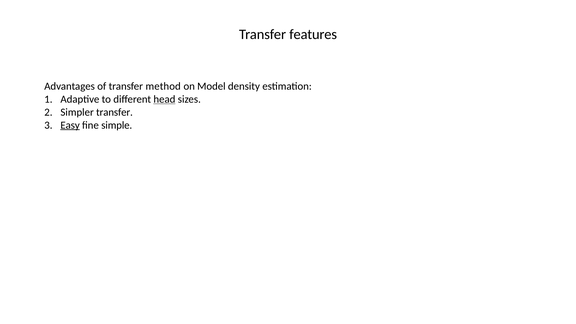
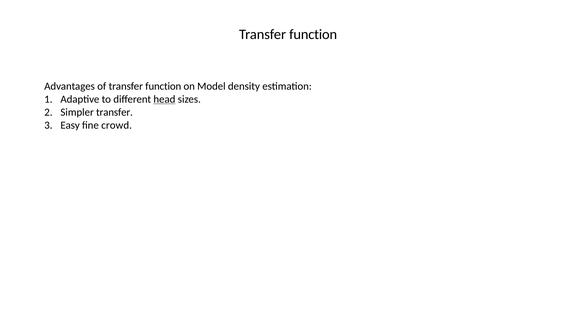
features: features -> function (313, 34)
of transfer method: method -> function (163, 86)
Easy underline: present -> none (70, 125)
simple: simple -> crowd (117, 125)
